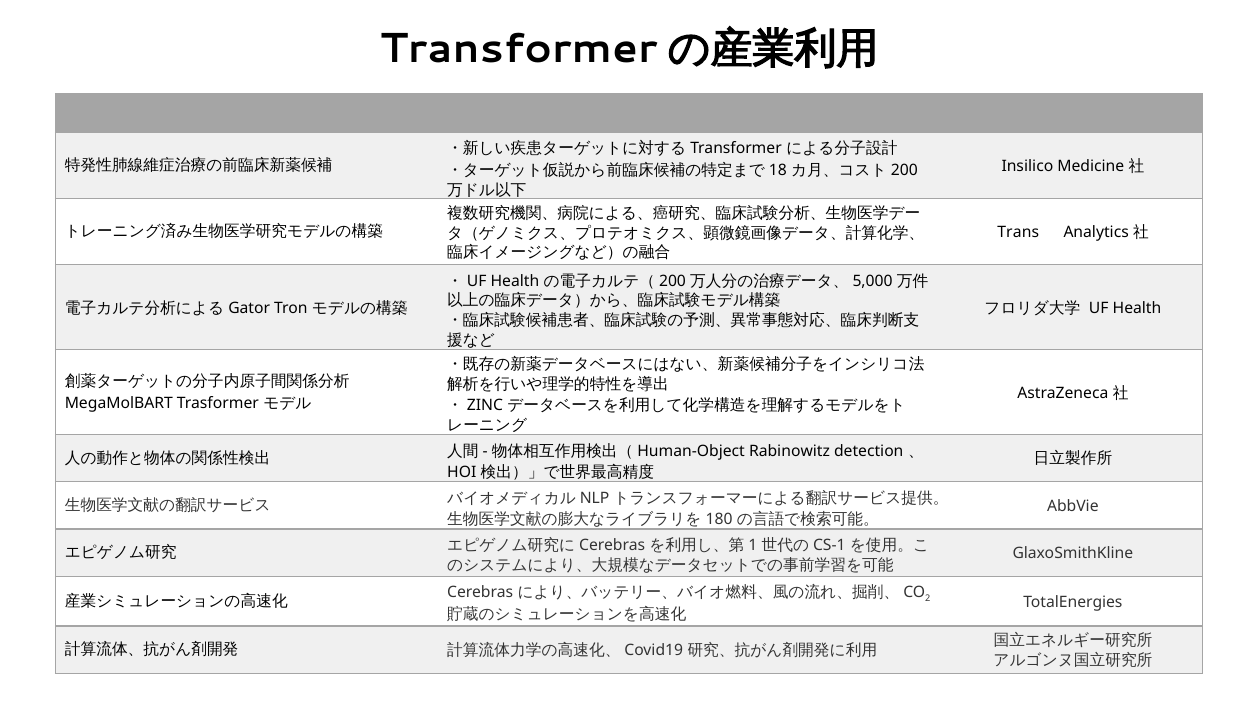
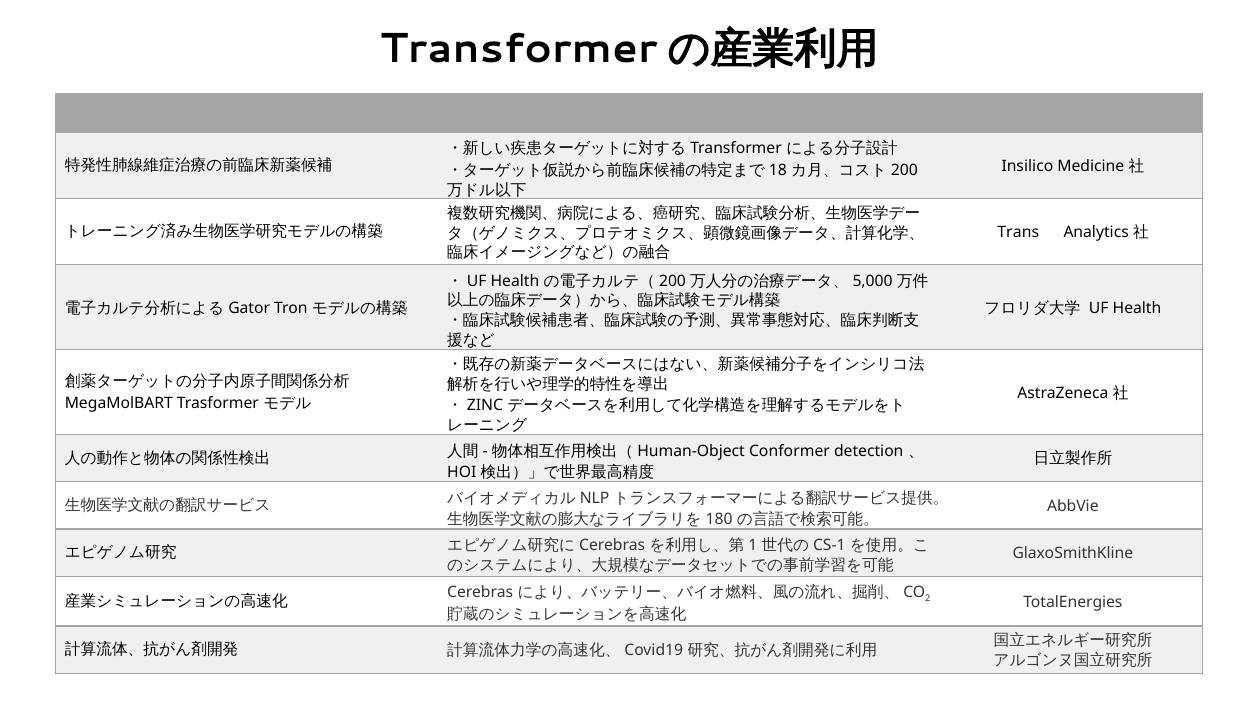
Rabinowitz: Rabinowitz -> Conformer (789, 451)
